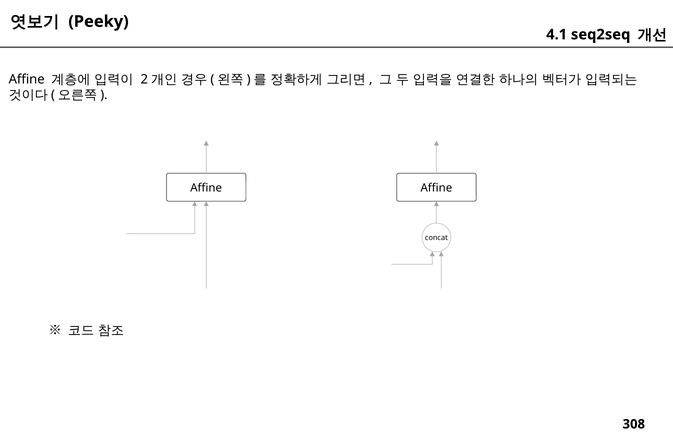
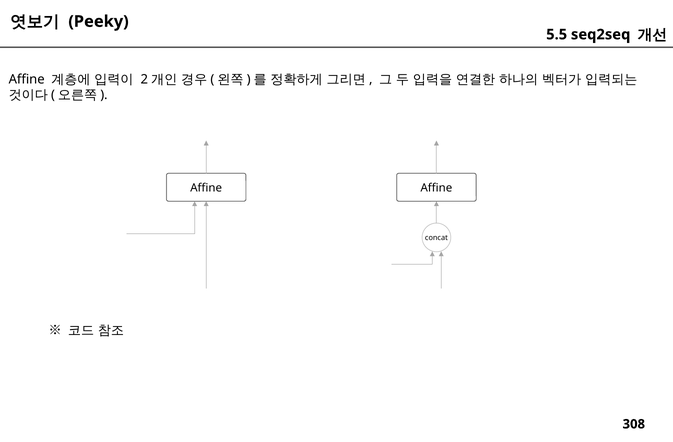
4.1: 4.1 -> 5.5 (557, 34)
